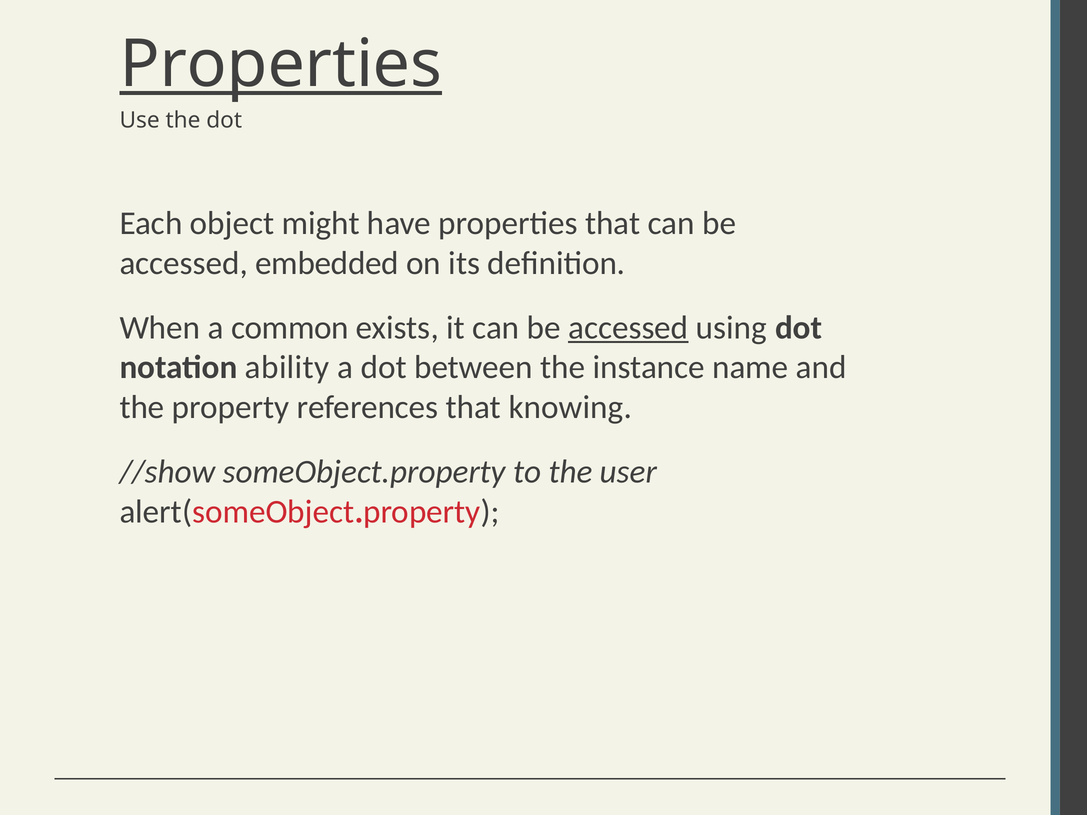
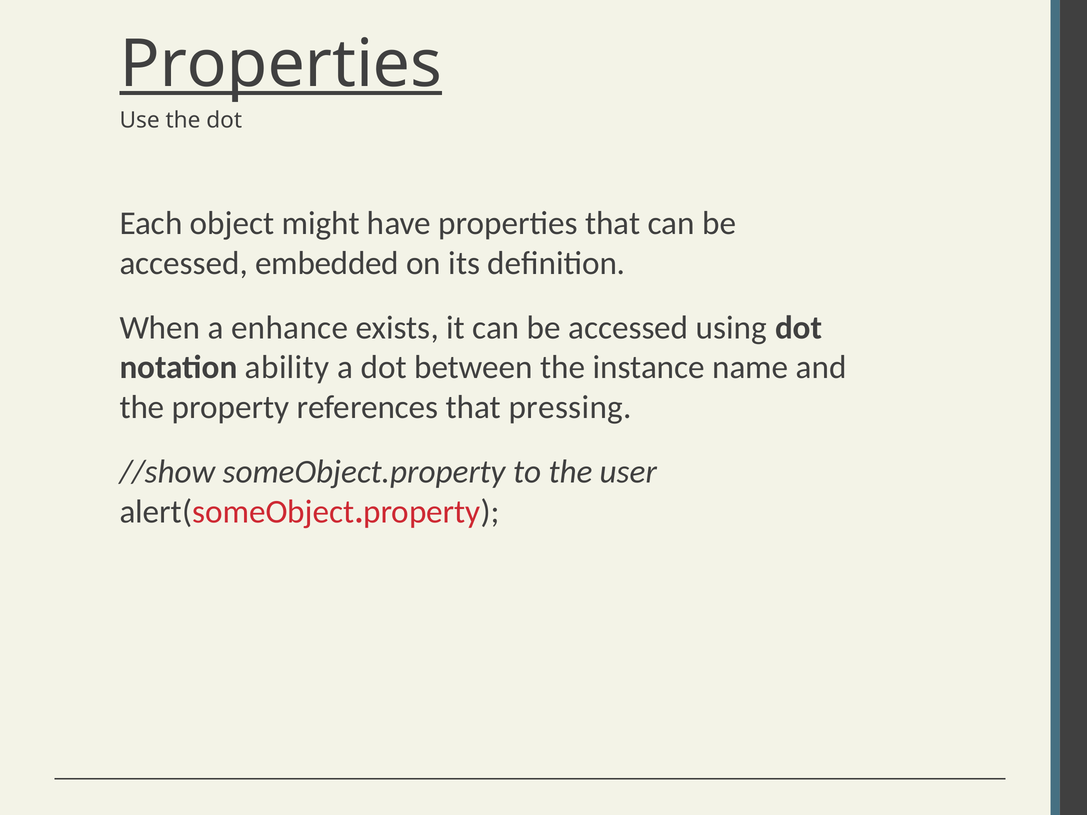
common: common -> enhance (290, 328)
accessed underline: present -> none (628, 328)
knowing: knowing -> pressing (570, 407)
